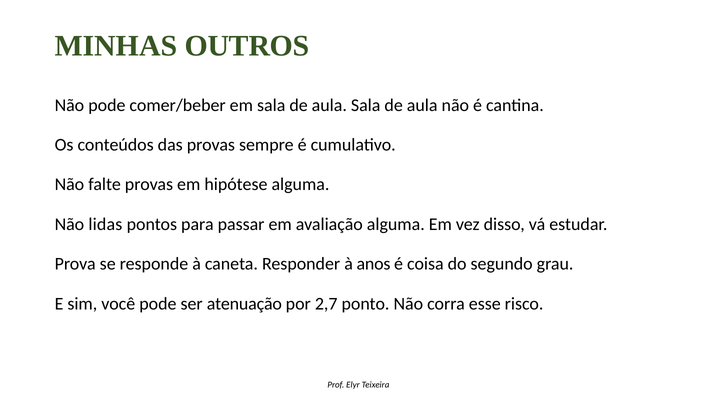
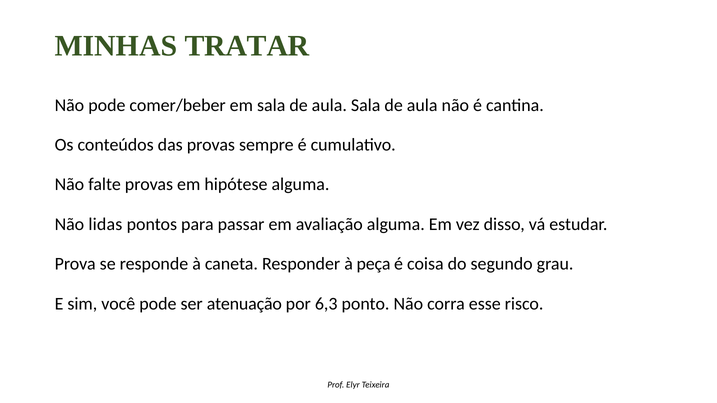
OUTROS: OUTROS -> TRATAR (247, 46)
anos: anos -> peça (374, 264)
2,7: 2,7 -> 6,3 (326, 304)
